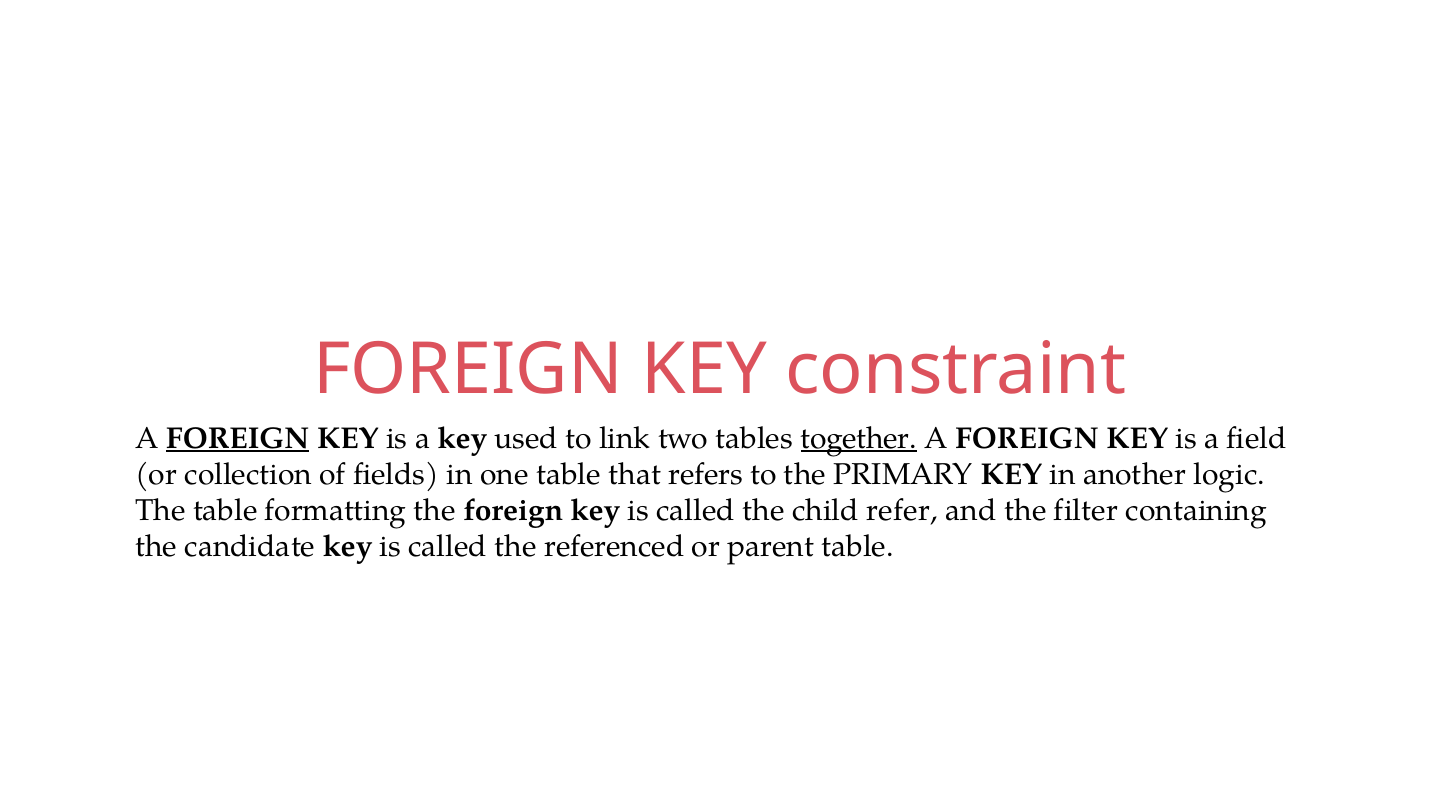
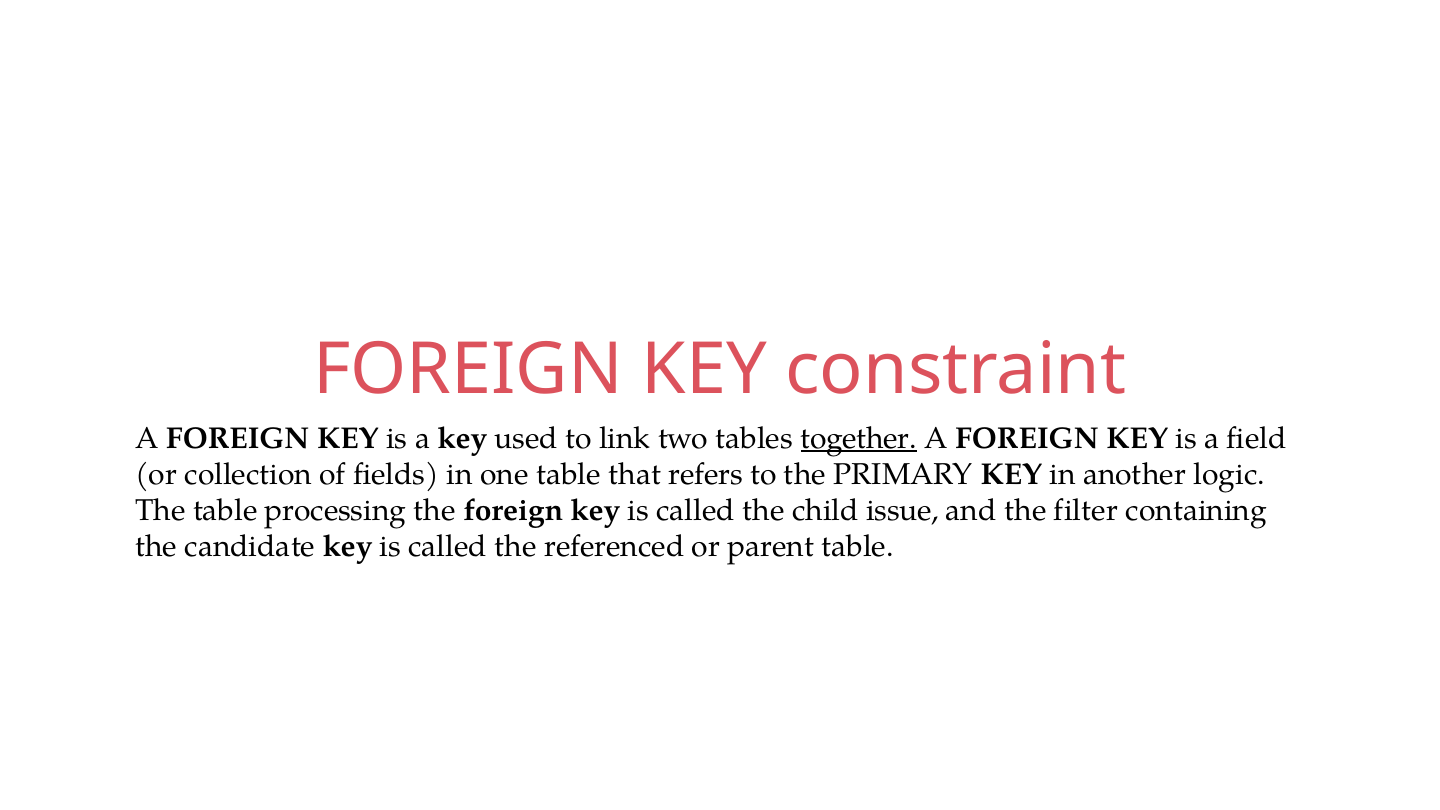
FOREIGN underline: present -> none (238, 438)
formatting: formatting -> processing (336, 510)
refer: refer -> issue (903, 510)
